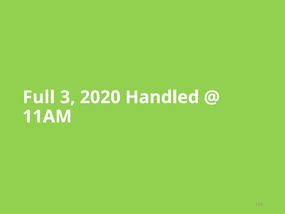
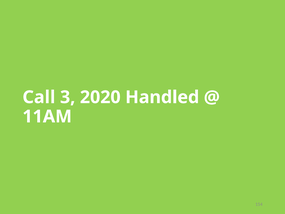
Full: Full -> Call (39, 97)
